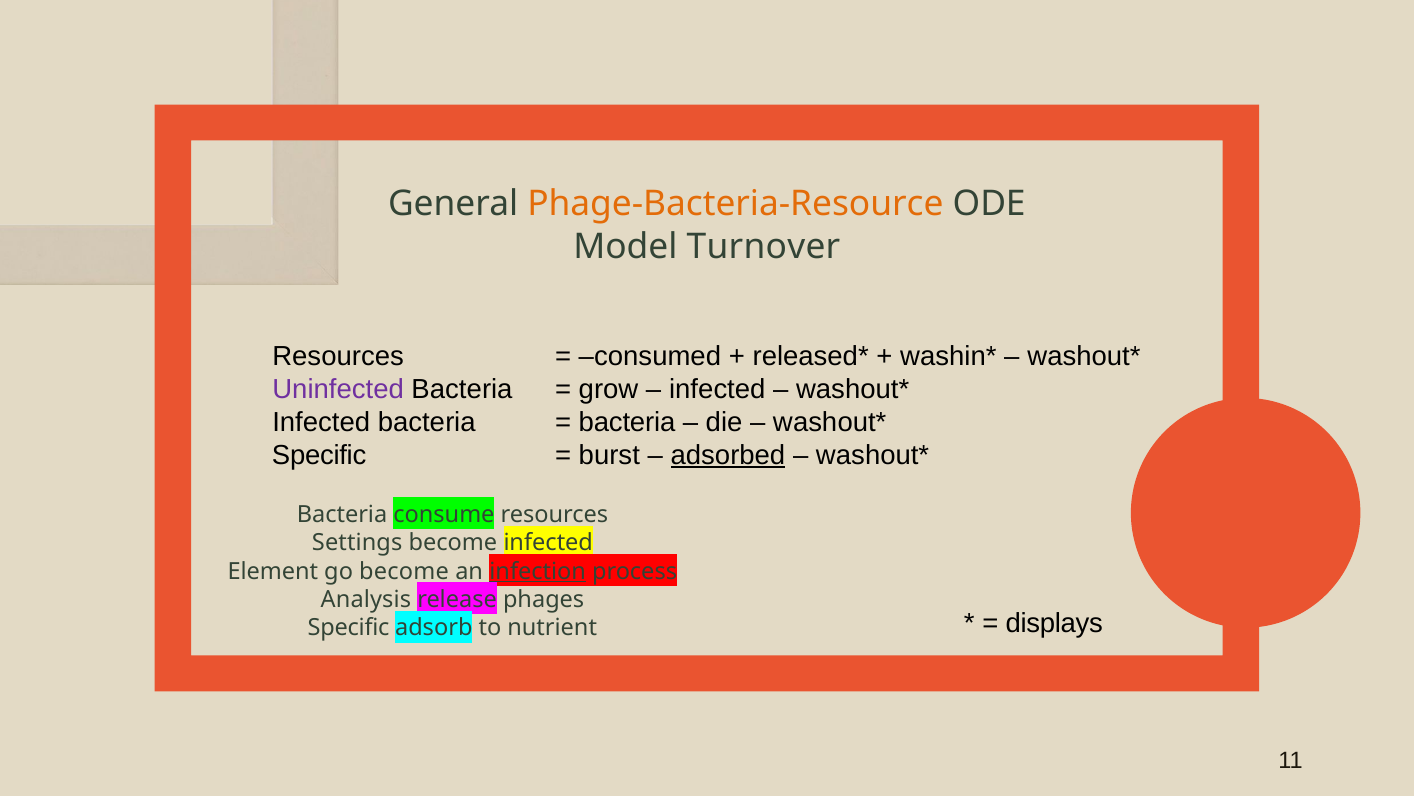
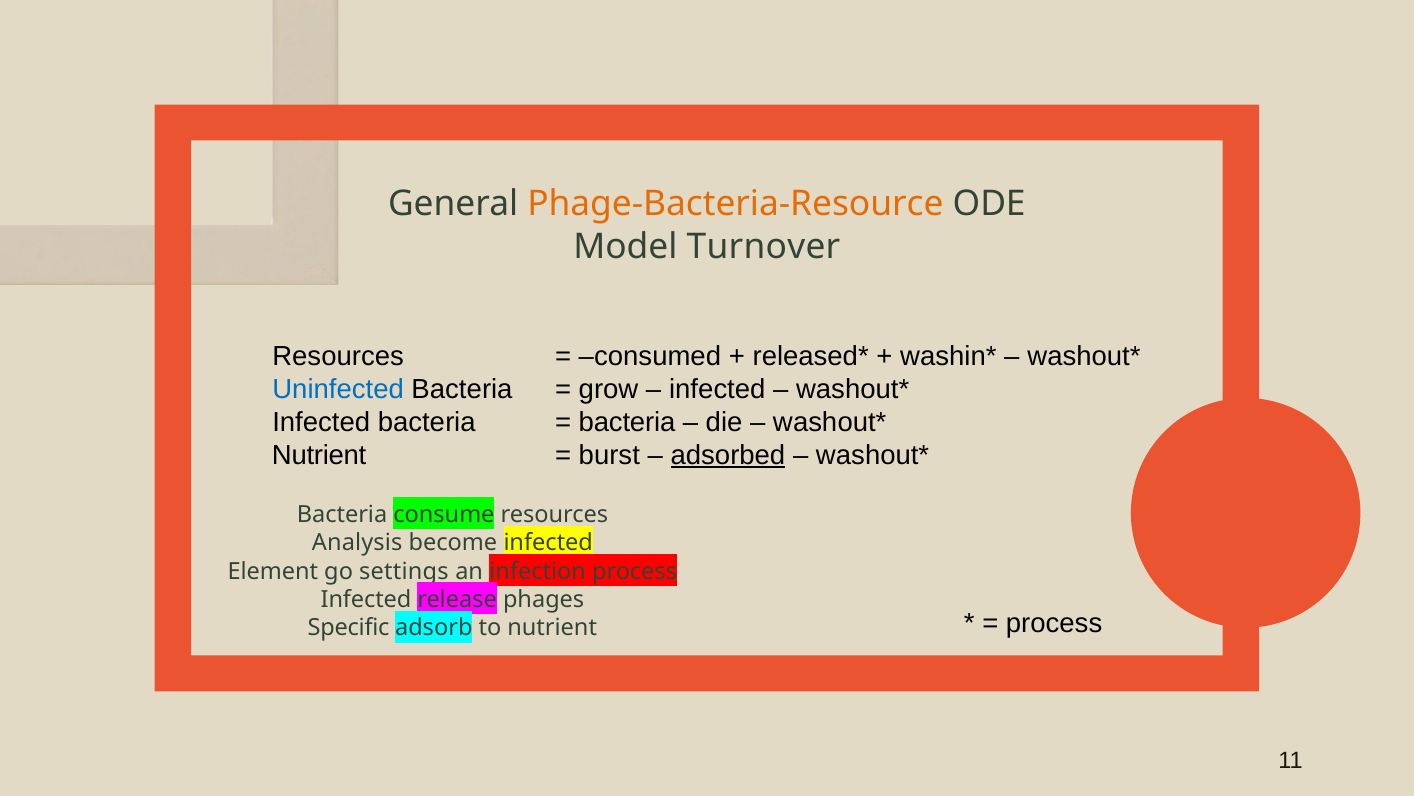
Uninfected colour: purple -> blue (338, 389)
Specific: Specific -> Nutrient (319, 455)
Settings: Settings -> Analysis (357, 543)
go become: become -> settings (404, 571)
infection underline: present -> none (538, 571)
Analysis: Analysis -> Infected (366, 599)
displays: displays -> process (1054, 623)
